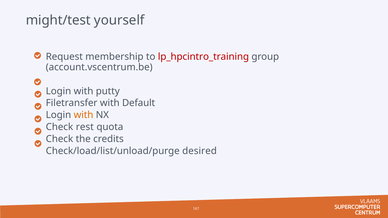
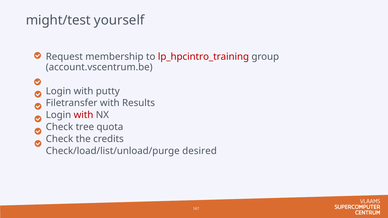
Default: Default -> Results (139, 103)
with colour: orange -> red (84, 115)
rest: rest -> tree (85, 127)
